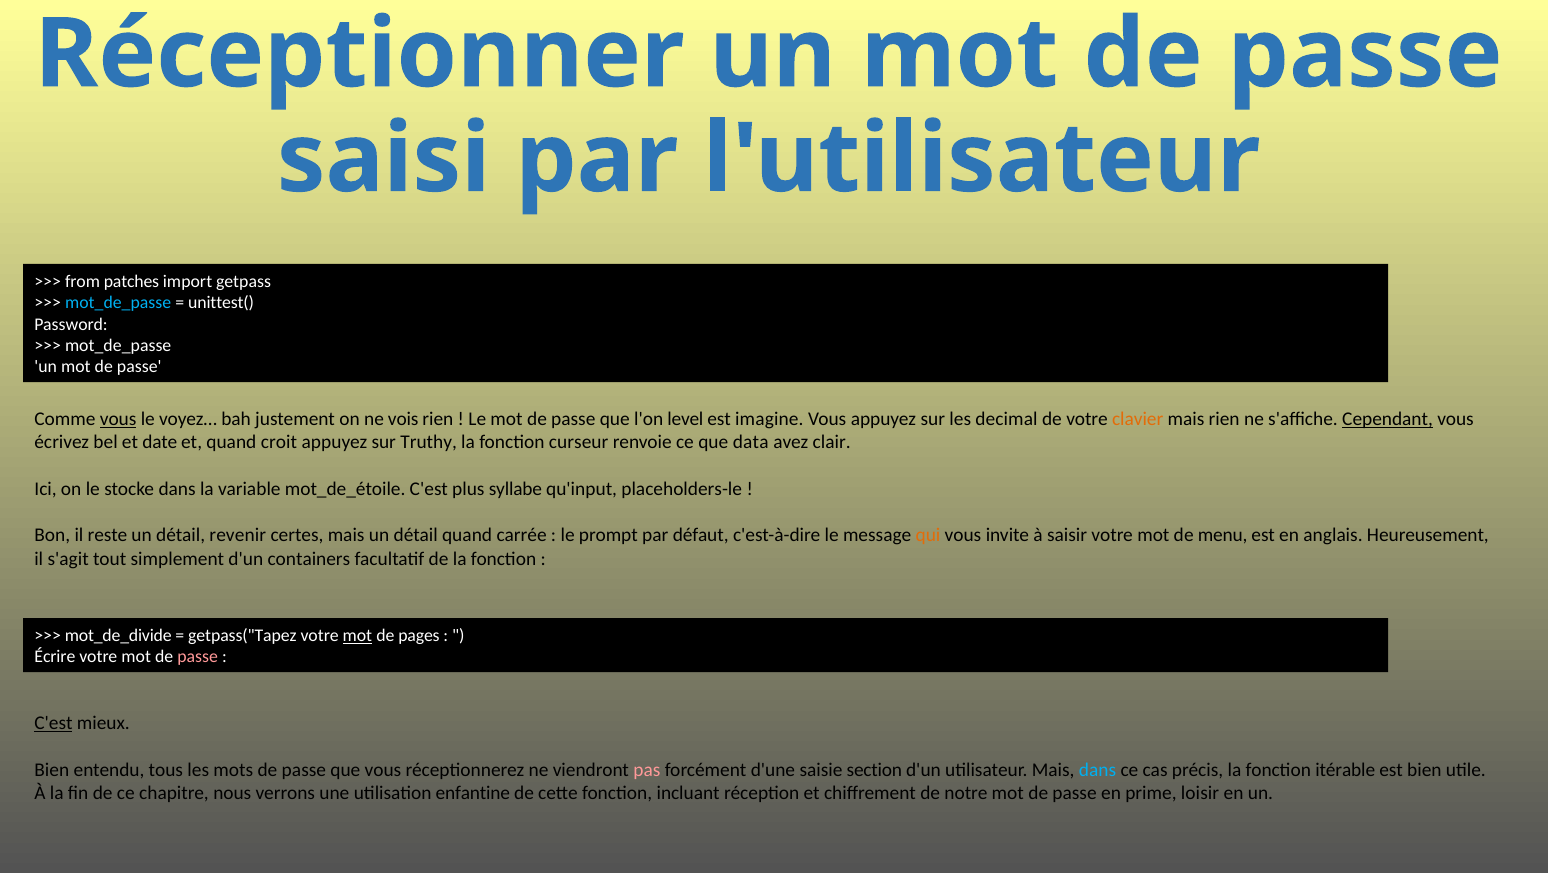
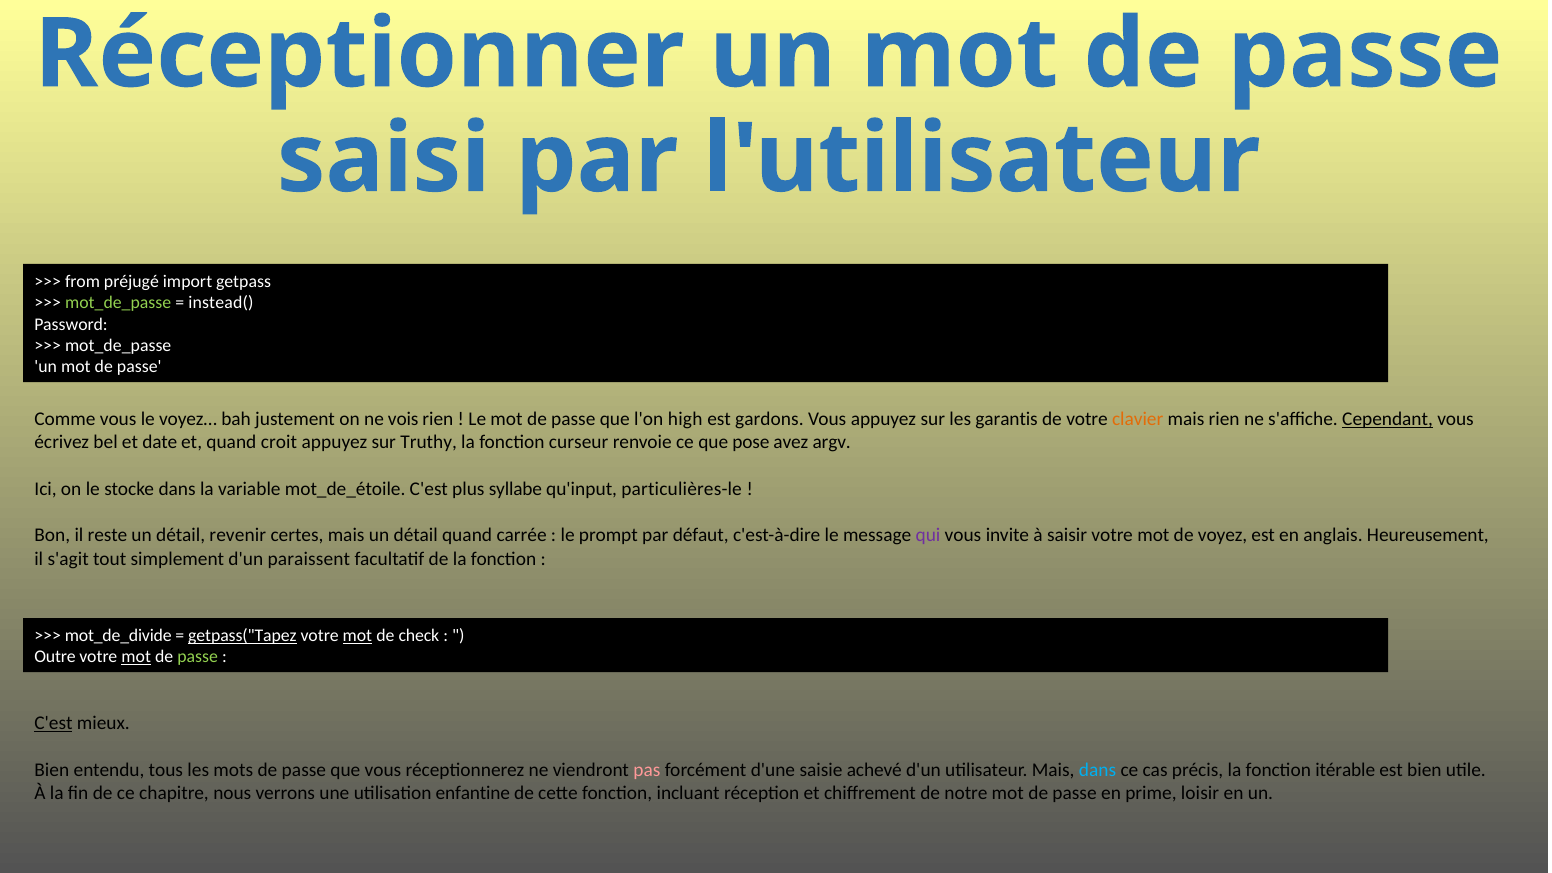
patches: patches -> préjugé (131, 282)
mot_de_passe colour: light blue -> light green (118, 303)
unittest(: unittest( -> instead( (221, 303)
vous underline: present -> none (118, 419)
level: level -> high (685, 419)
imagine: imagine -> gardons (769, 419)
decimal: decimal -> garantis (1007, 419)
data: data -> pose (751, 442)
clair: clair -> argv (832, 442)
placeholders-le: placeholders-le -> particulières-le (682, 489)
qui colour: orange -> purple (928, 535)
menu: menu -> voyez (1223, 535)
containers: containers -> paraissent (309, 559)
getpass("Tapez underline: none -> present (242, 636)
pages: pages -> check (419, 636)
Écrire: Écrire -> Outre (55, 657)
mot underline: none -> present (136, 657)
passe colour: pink -> light green (198, 657)
section: section -> achevé (874, 770)
